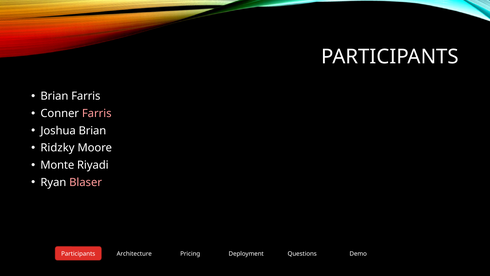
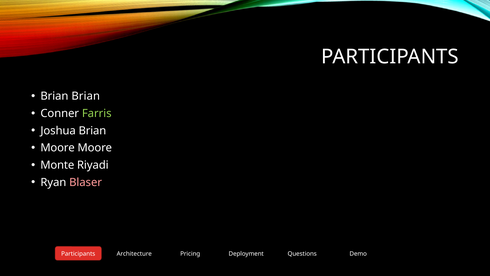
Brian Farris: Farris -> Brian (86, 96)
Farris colour: pink -> light green (97, 113)
Ridzky: Ridzky -> Moore (58, 148)
